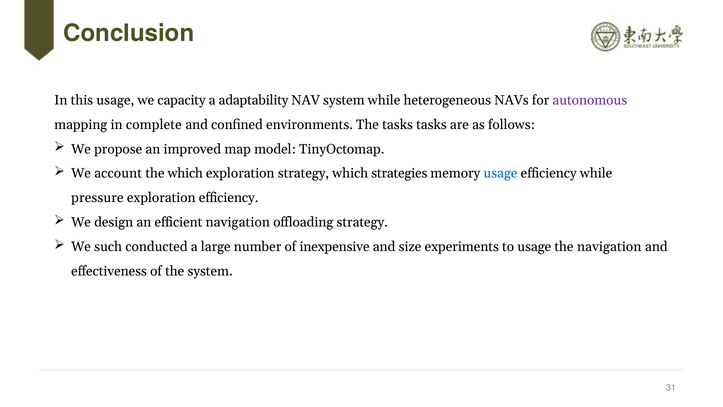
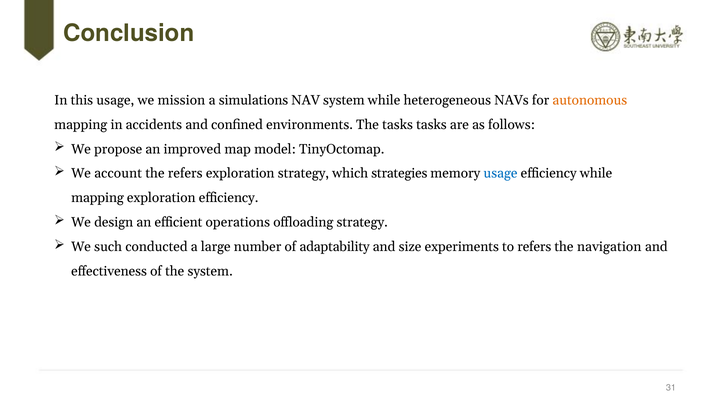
capacity: capacity -> mission (181, 100)
adaptability: adaptability -> simulations (253, 100)
autonomous colour: purple -> orange (590, 100)
complete: complete -> accidents (154, 125)
the which: which -> refers (185, 173)
pressure: pressure -> mapping (98, 198)
efficient navigation: navigation -> operations (238, 222)
inexpensive: inexpensive -> adaptability (335, 247)
to usage: usage -> refers (534, 247)
